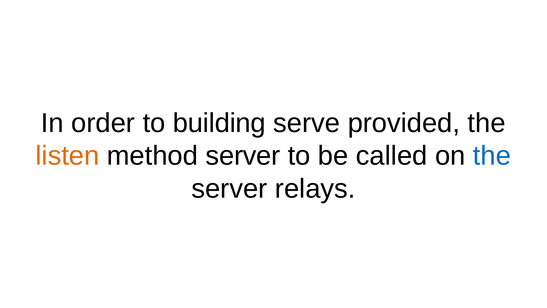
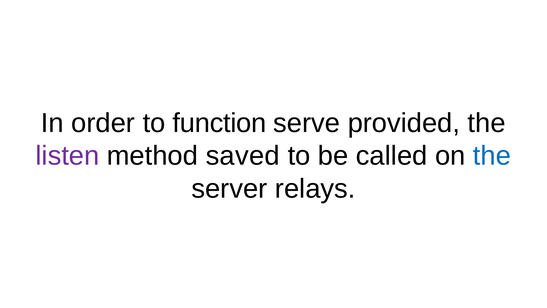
building: building -> function (219, 123)
listen colour: orange -> purple (67, 156)
method server: server -> saved (243, 156)
